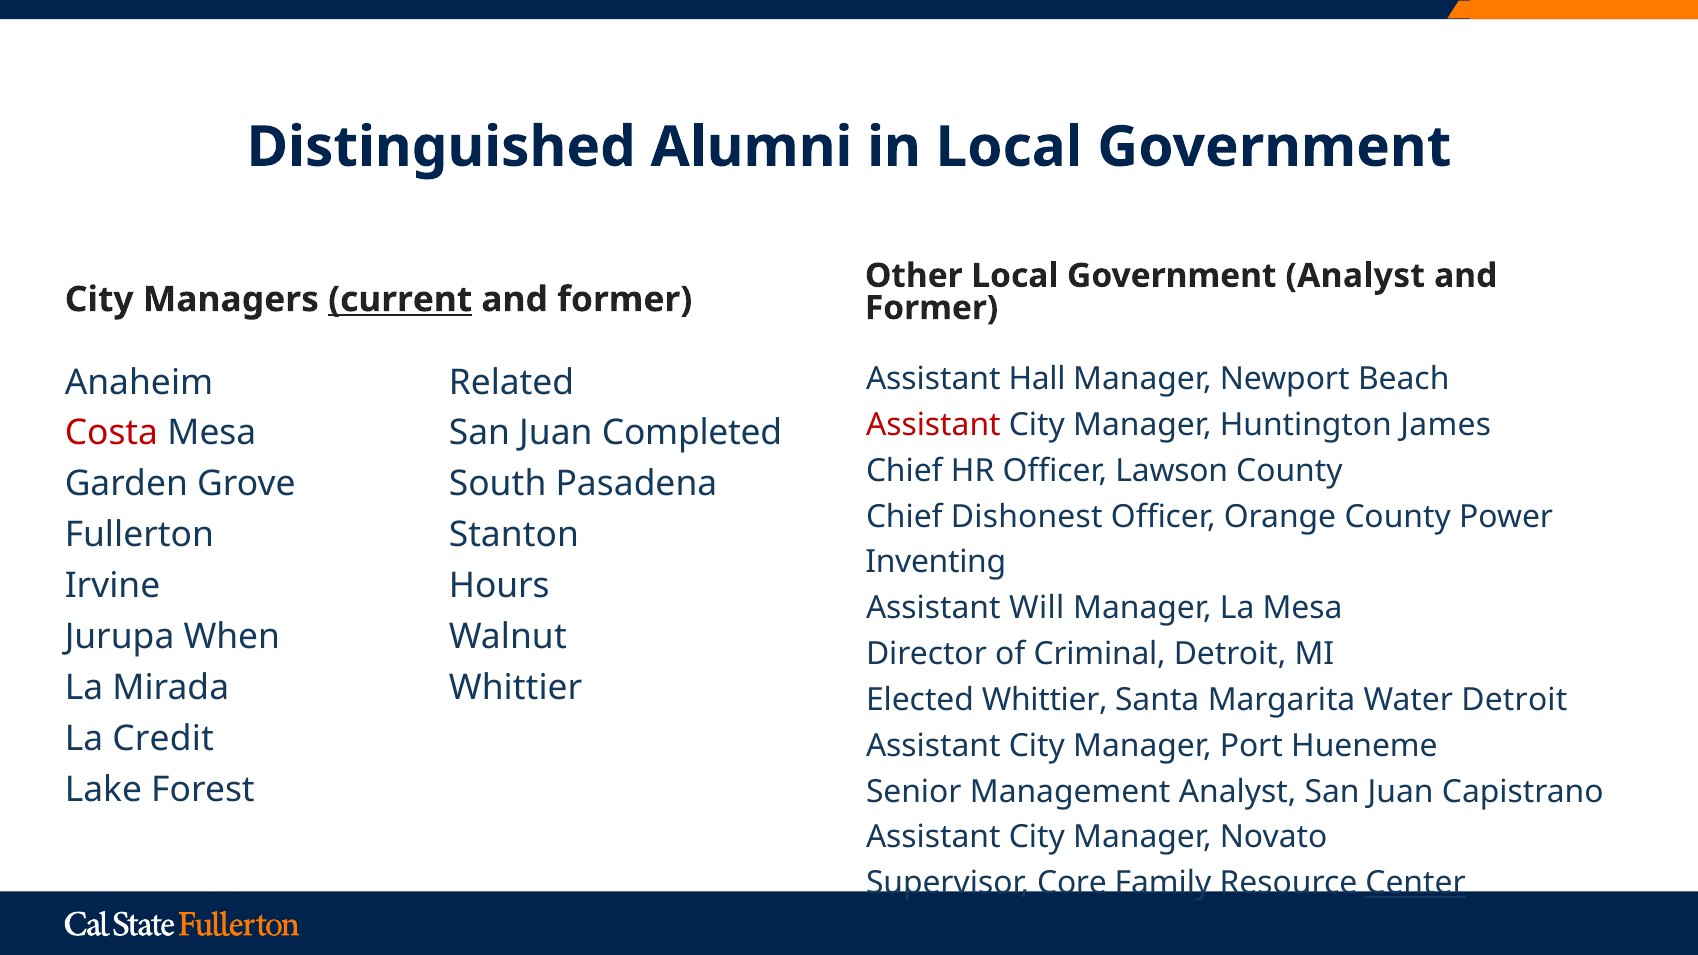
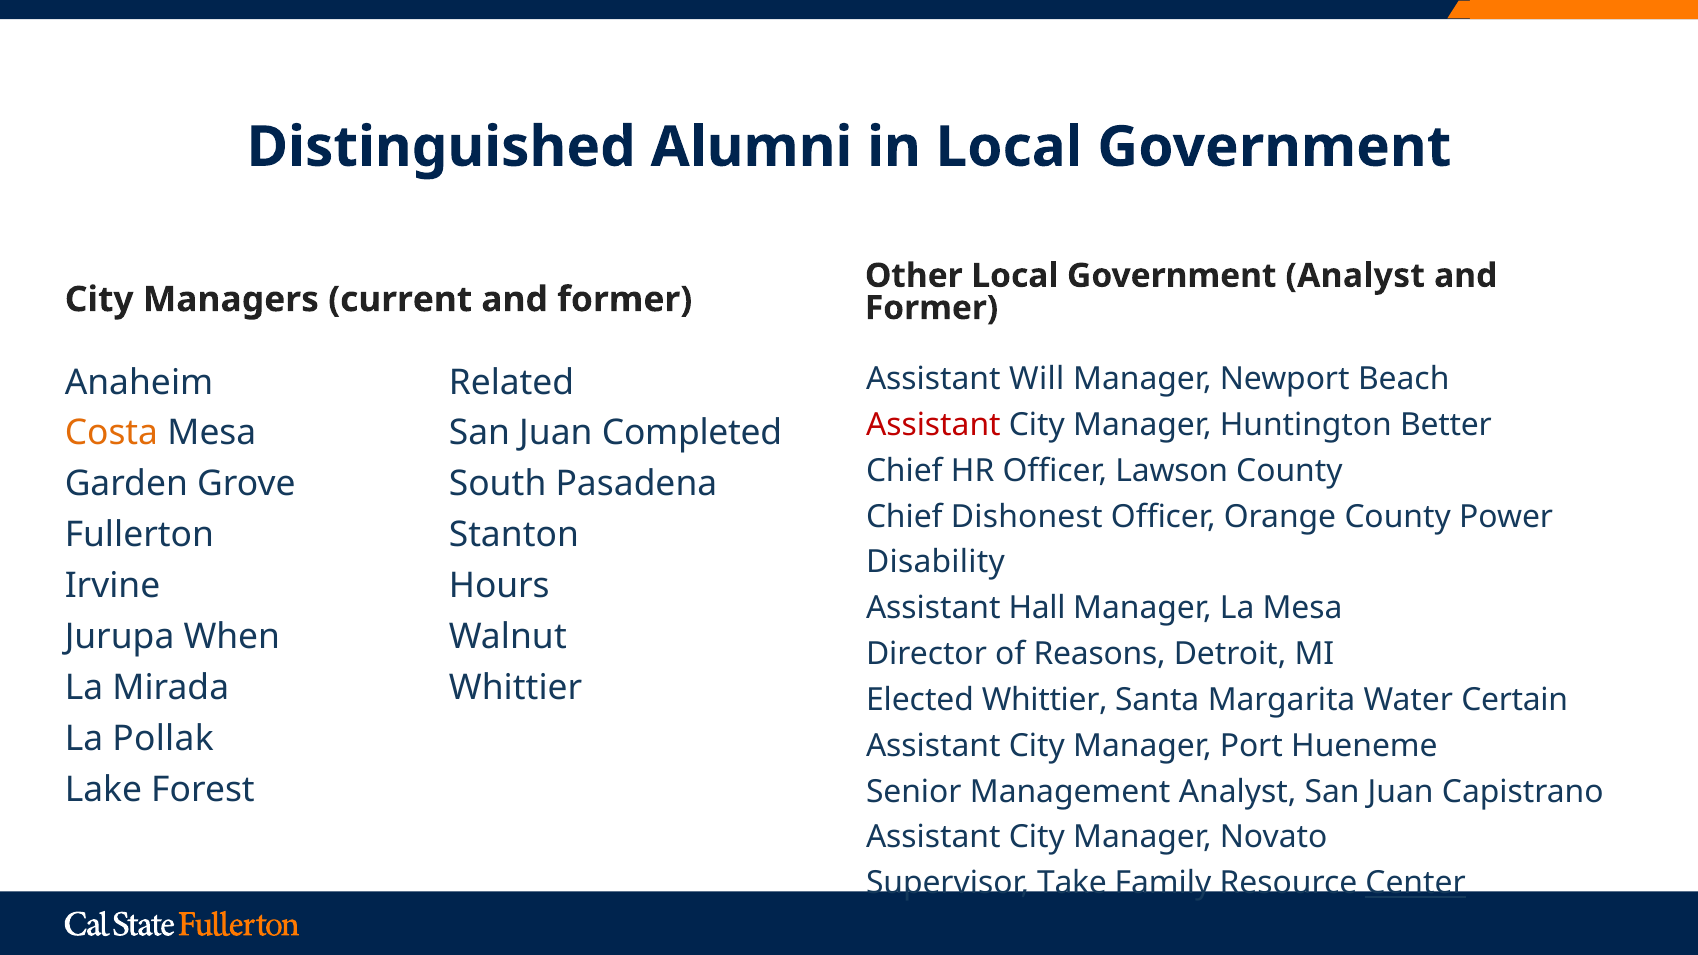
current underline: present -> none (400, 300)
Hall: Hall -> Will (1037, 379)
James: James -> Better (1446, 425)
Costa colour: red -> orange (111, 433)
Inventing: Inventing -> Disability (935, 562)
Will: Will -> Hall (1037, 608)
Criminal: Criminal -> Reasons (1100, 654)
Water Detroit: Detroit -> Certain (1515, 700)
Credit: Credit -> Pollak (163, 739)
Core: Core -> Take (1072, 883)
